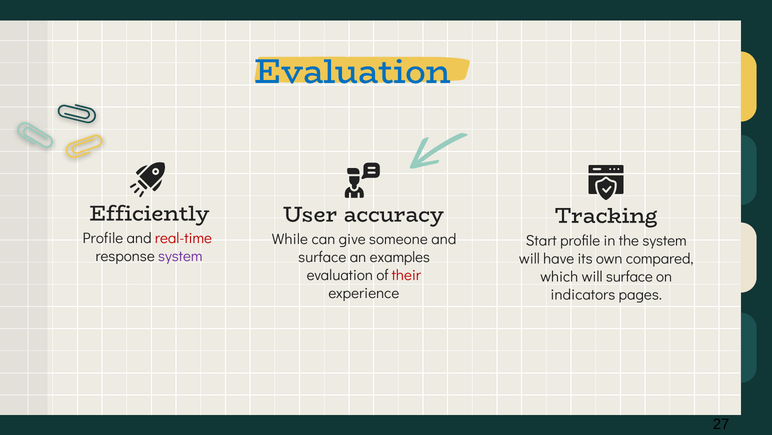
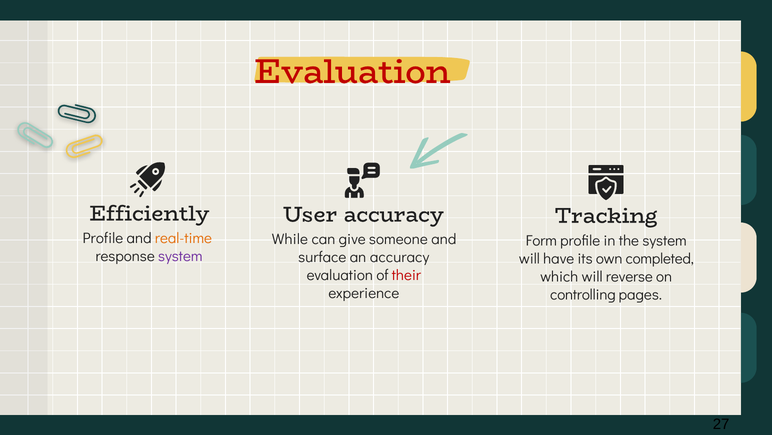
Evaluation colour: blue -> red (352, 71)
real-time colour: red -> orange (184, 238)
Start: Start -> Form (541, 240)
an examples: examples -> accuracy (400, 257)
compared: compared -> completed (660, 258)
will surface: surface -> reverse (629, 276)
indicators: indicators -> controlling (583, 294)
